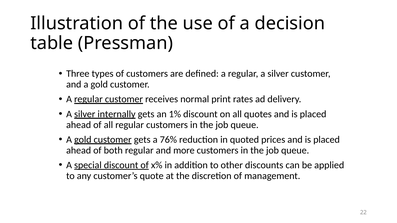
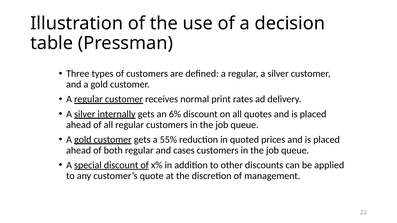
1%: 1% -> 6% (175, 114)
76%: 76% -> 55% (168, 140)
more: more -> cases (184, 150)
